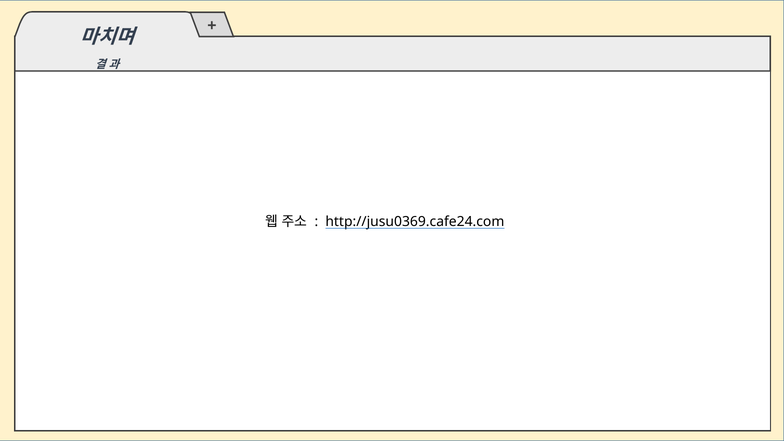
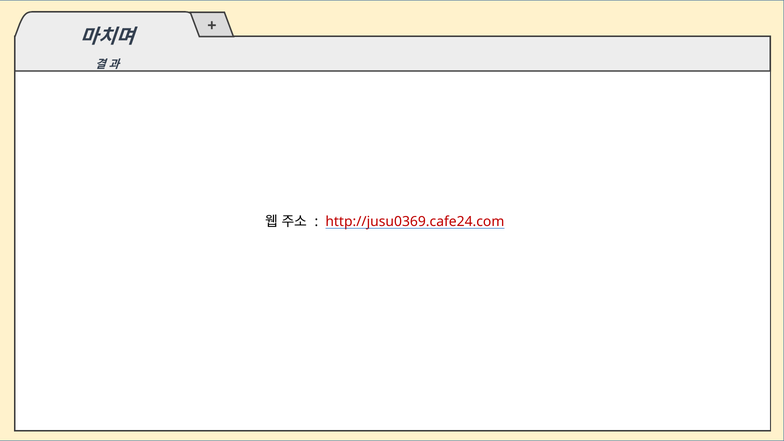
http://jusu0369.cafe24.com colour: black -> red (415, 222)
